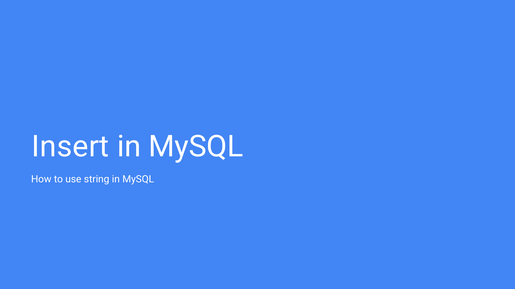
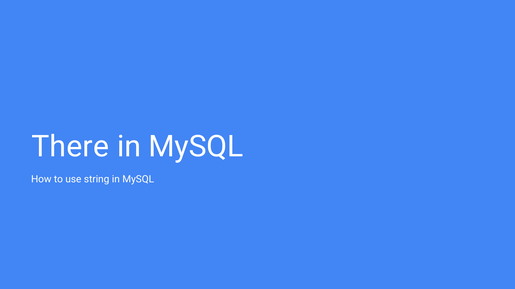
Insert: Insert -> There (70, 147)
